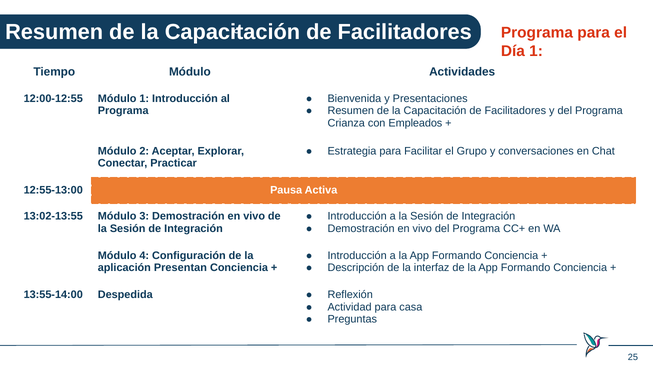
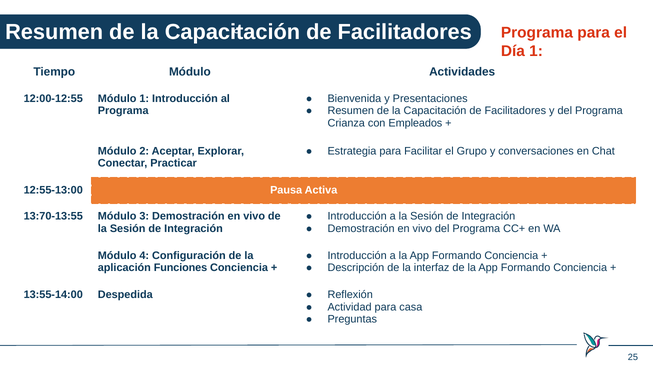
13:02-13:55: 13:02-13:55 -> 13:70-13:55 (53, 216)
Presentan: Presentan -> Funciones (180, 267)
